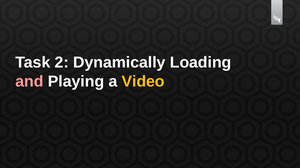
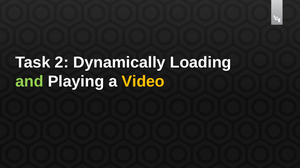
and colour: pink -> light green (29, 82)
